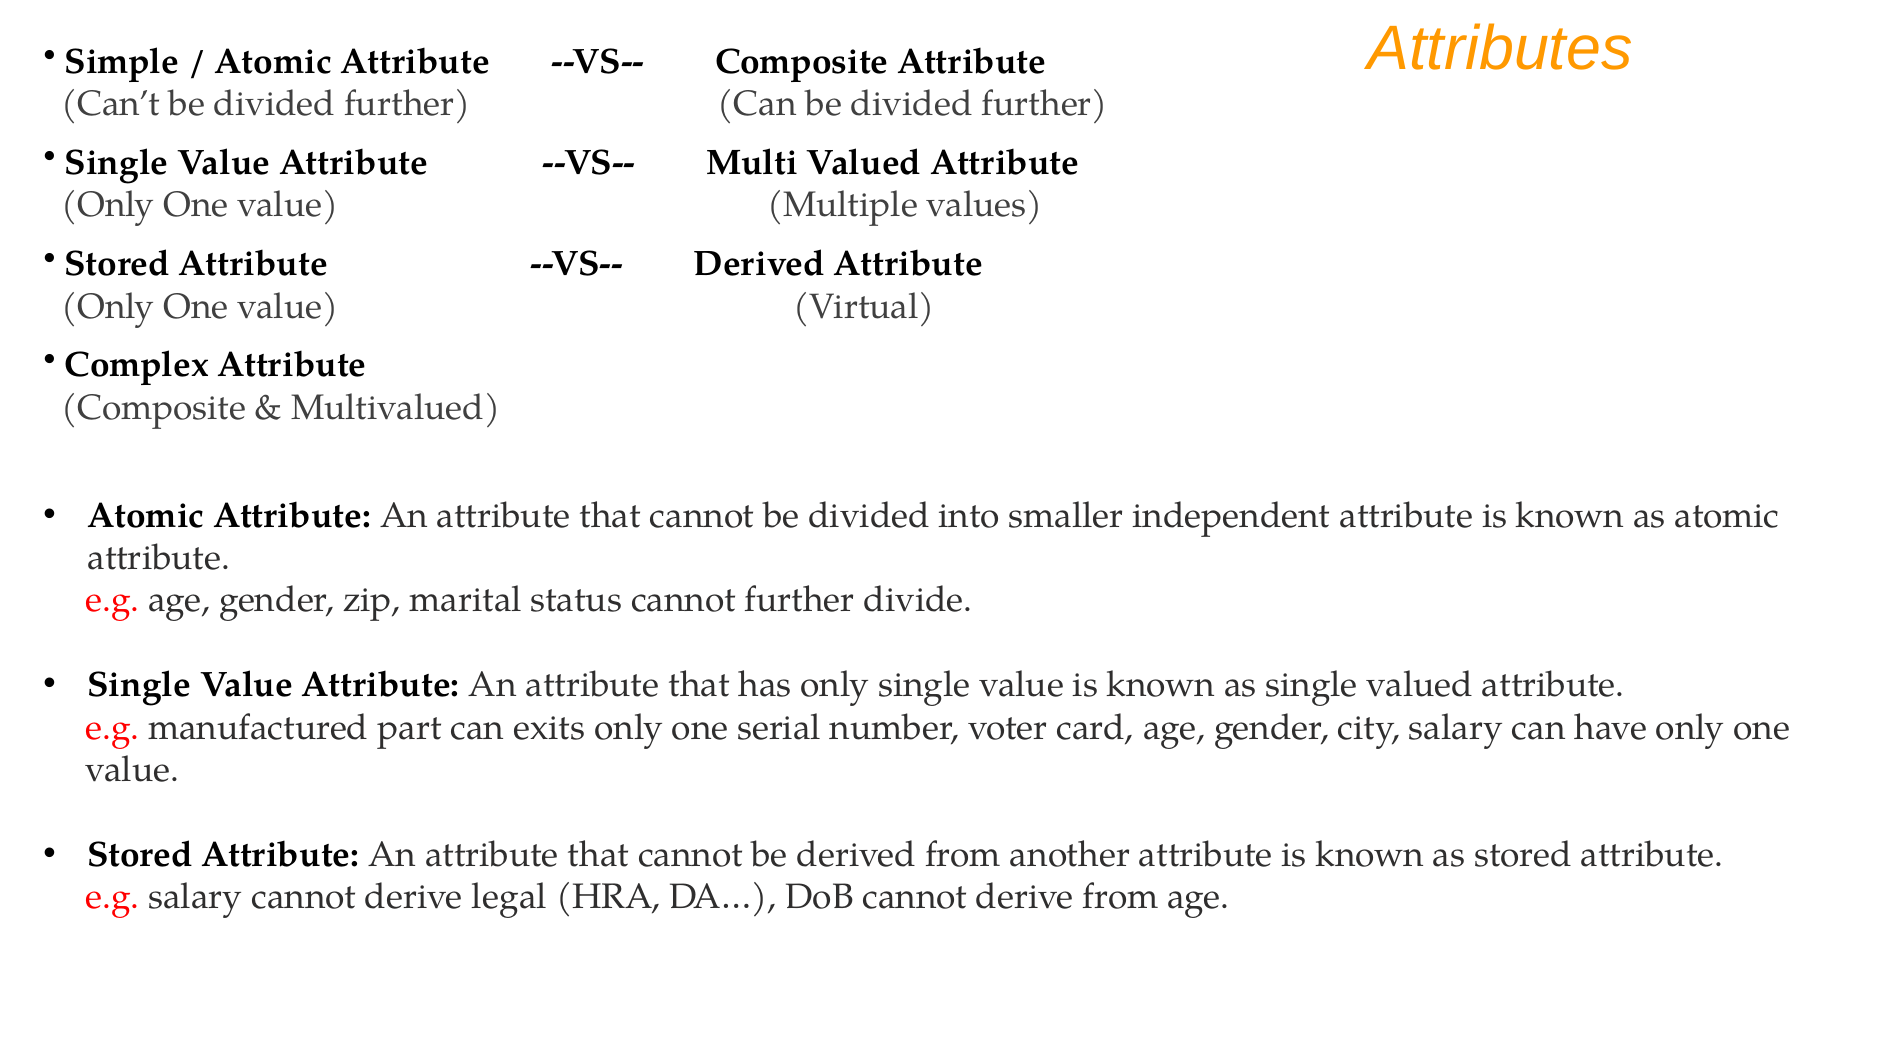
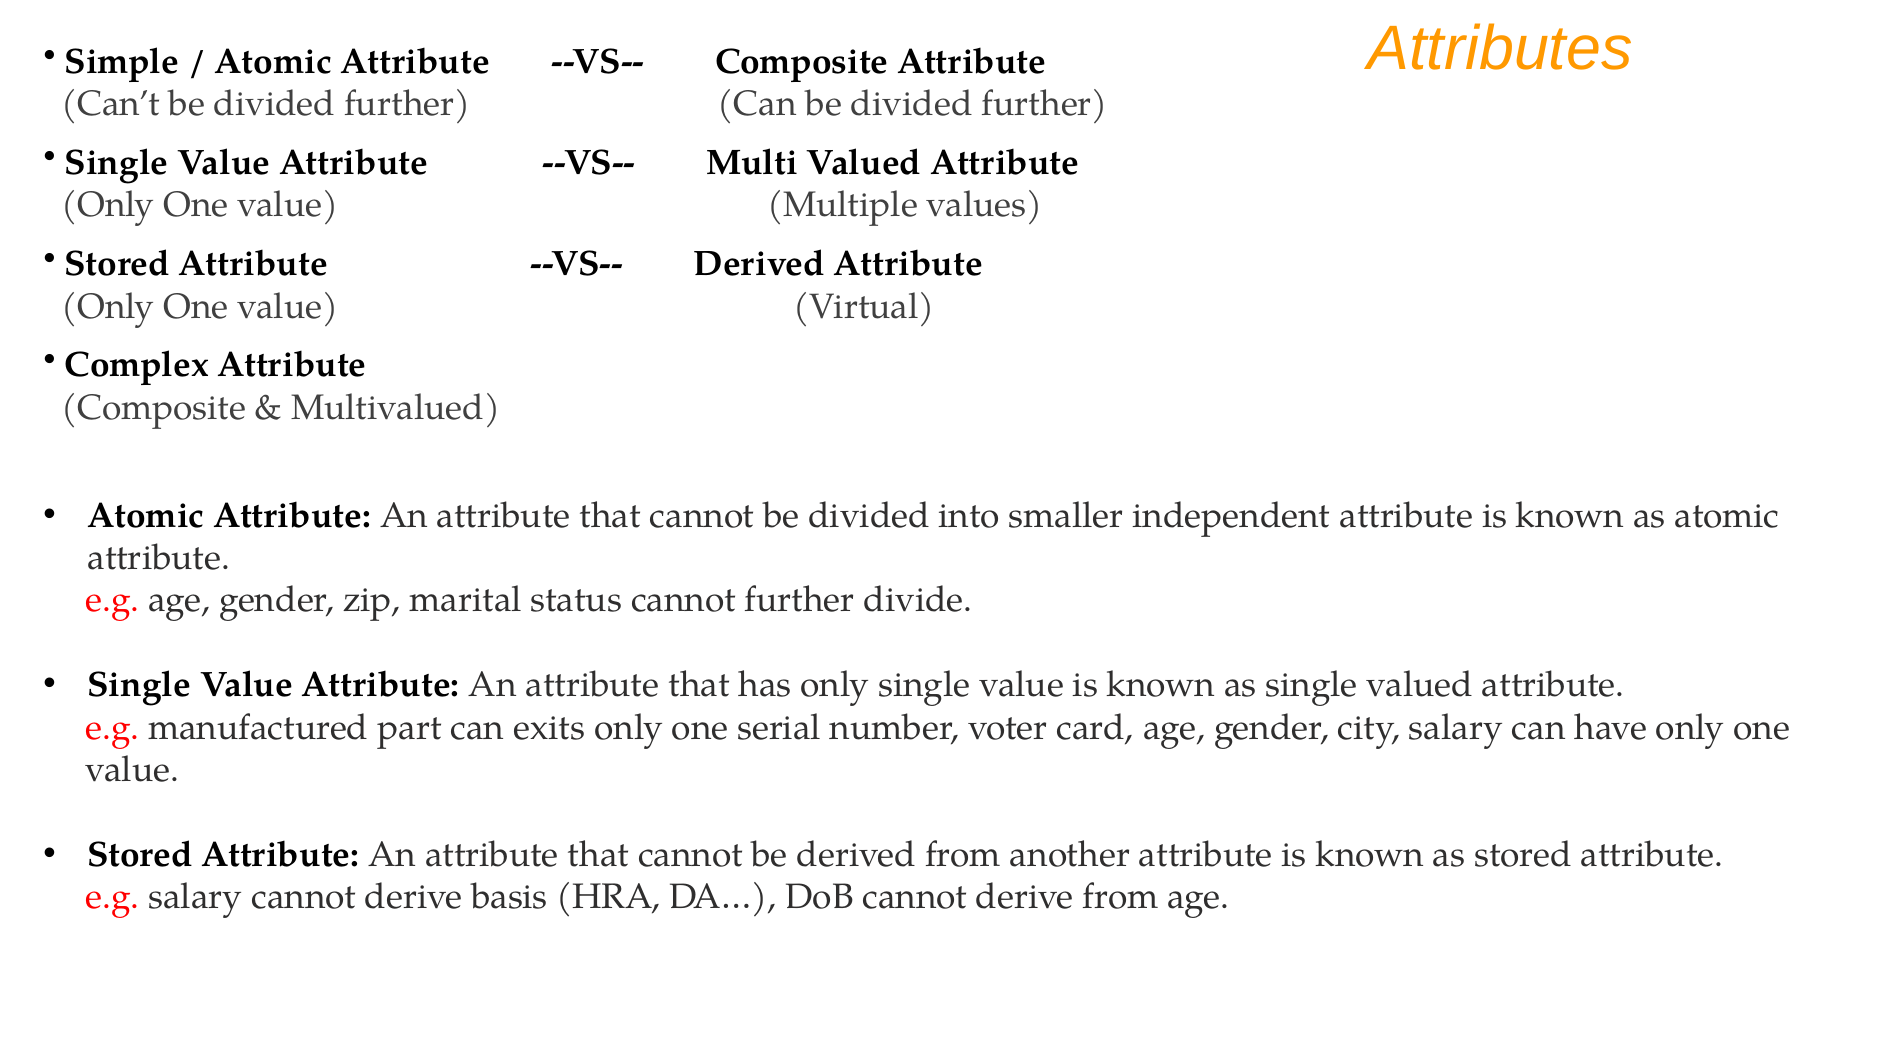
legal: legal -> basis (510, 896)
